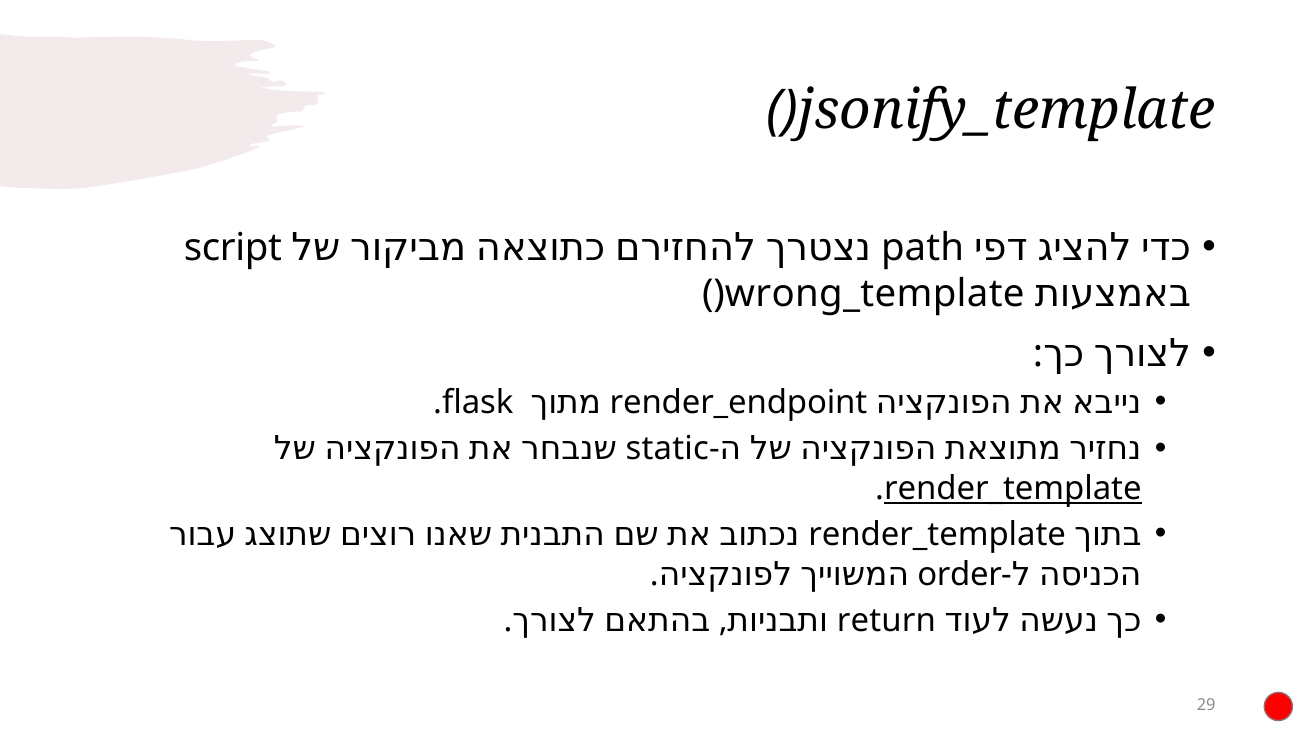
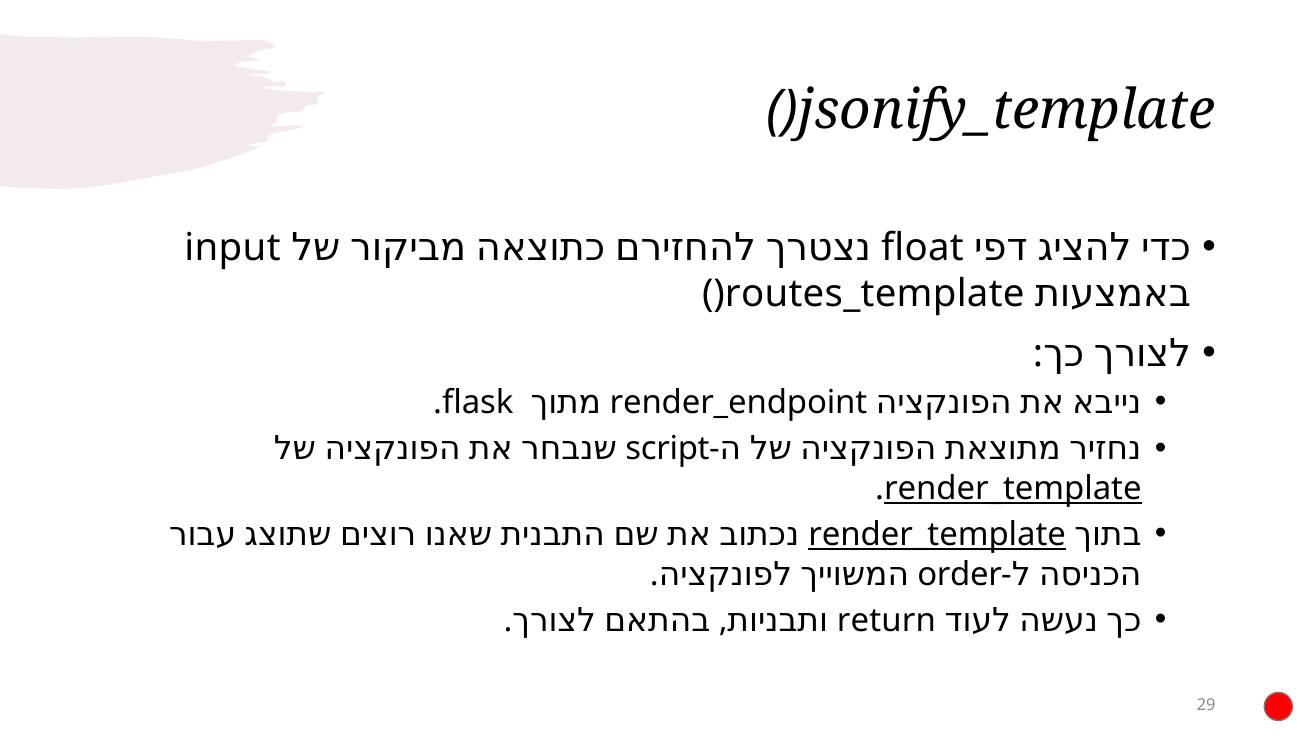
script: script -> input (233, 248)
path: path -> float (922, 248)
wrong_template: wrong_template -> routes_template (875, 294)
static: static -> script (668, 449)
render_template underline: none -> present (937, 535)
